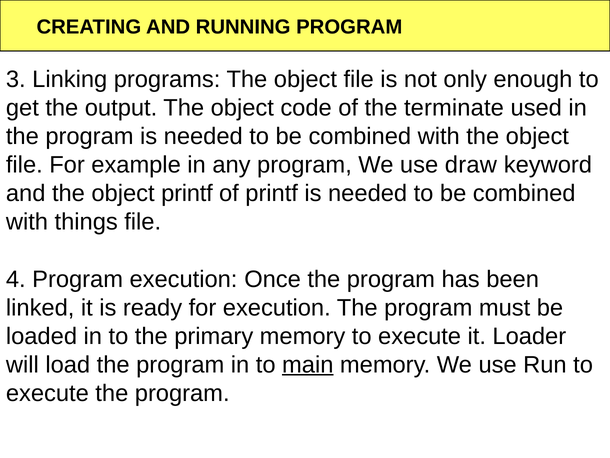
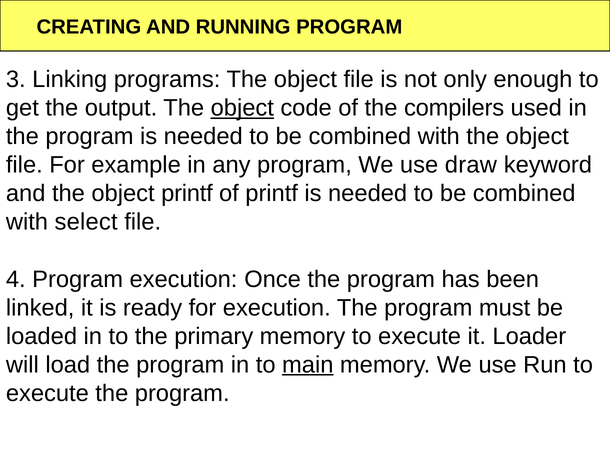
object underline: none -> present (242, 108)
terminate: terminate -> compilers (454, 108)
things: things -> select (86, 222)
